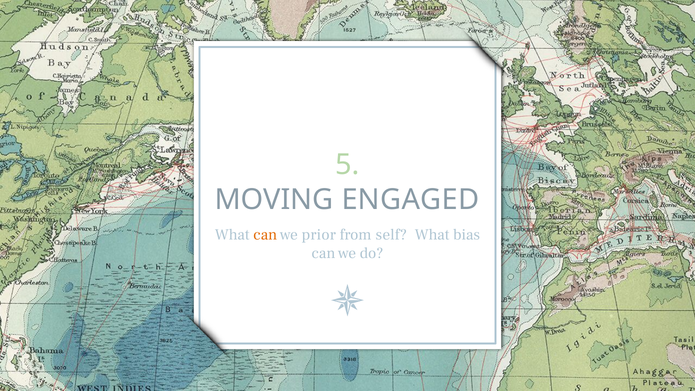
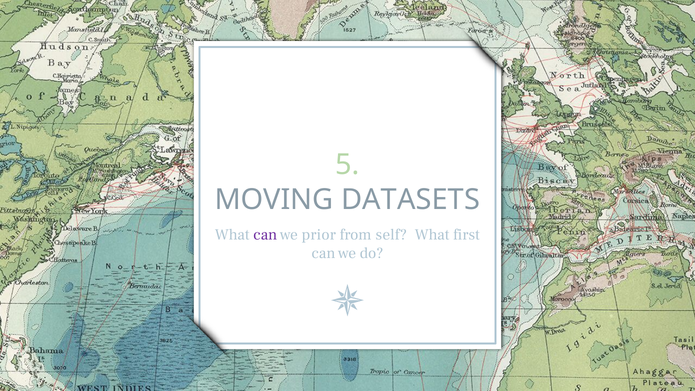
ENGAGED: ENGAGED -> DATASETS (410, 200)
can colour: orange -> purple (265, 234)
bias: bias -> first (467, 234)
